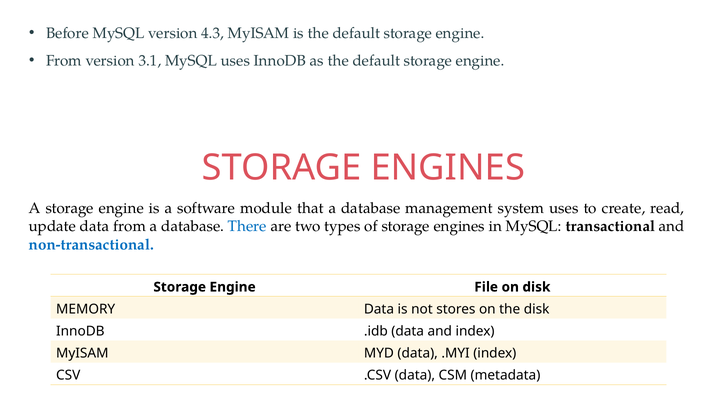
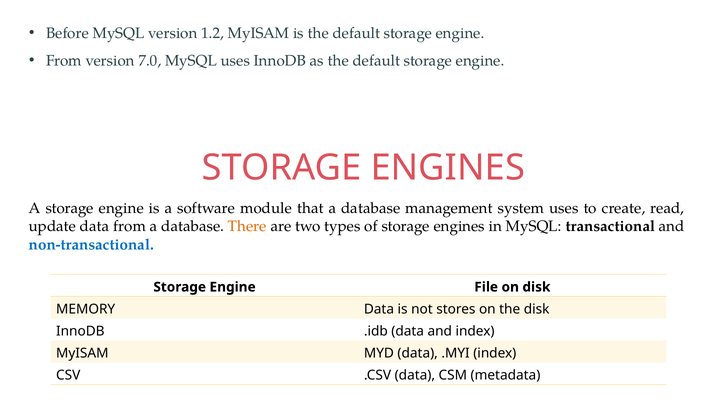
4.3: 4.3 -> 1.2 (213, 33)
3.1: 3.1 -> 7.0 (150, 61)
There colour: blue -> orange (247, 226)
